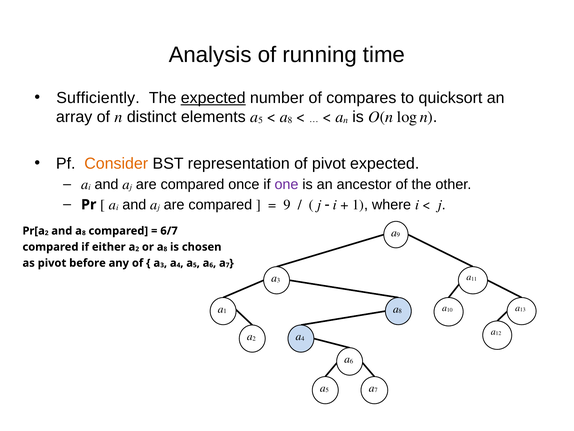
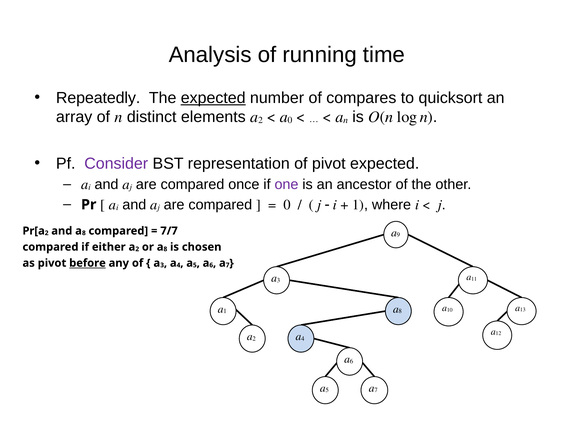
Sufficiently: Sufficiently -> Repeatedly (98, 98)
5: 5 -> 2 (261, 120)
8: 8 -> 0 (290, 120)
Consider colour: orange -> purple (116, 163)
9: 9 -> 0 (287, 204)
6/7: 6/7 -> 7/7 (169, 231)
before underline: none -> present (88, 263)
